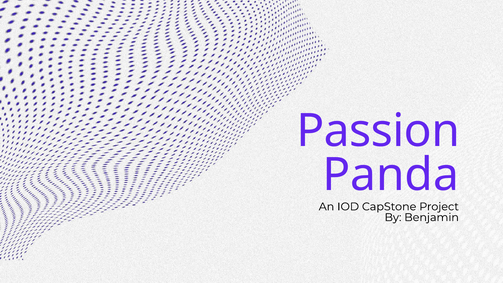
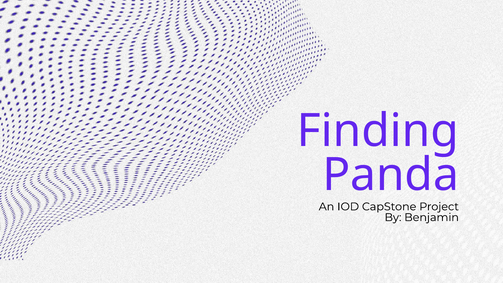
Passion: Passion -> Finding (378, 131)
